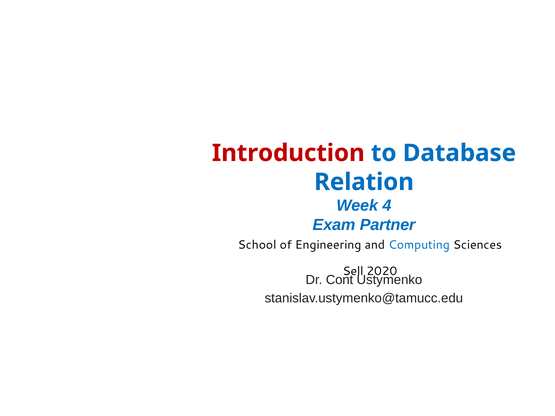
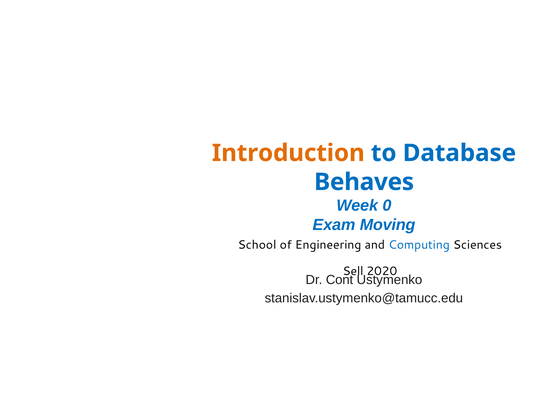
Introduction colour: red -> orange (288, 153)
Relation: Relation -> Behaves (364, 182)
4: 4 -> 0 (387, 206)
Partner: Partner -> Moving (388, 225)
